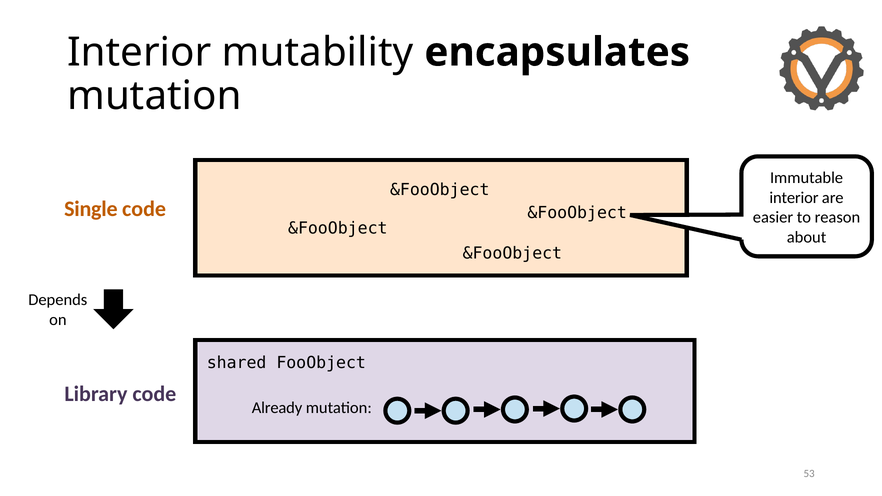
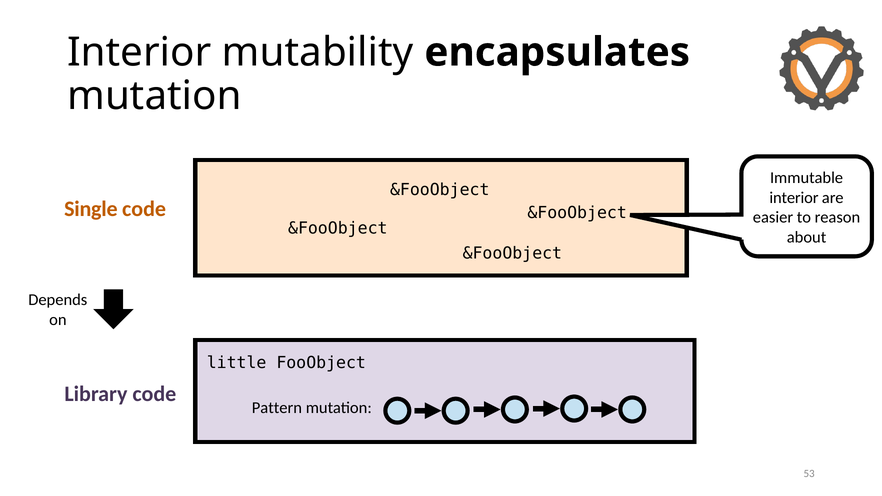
shared: shared -> little (237, 363)
Already: Already -> Pattern (277, 408)
